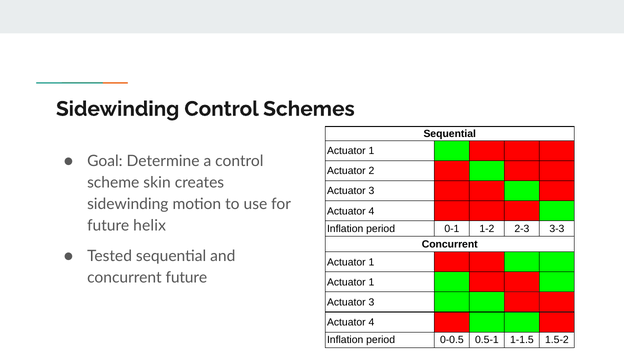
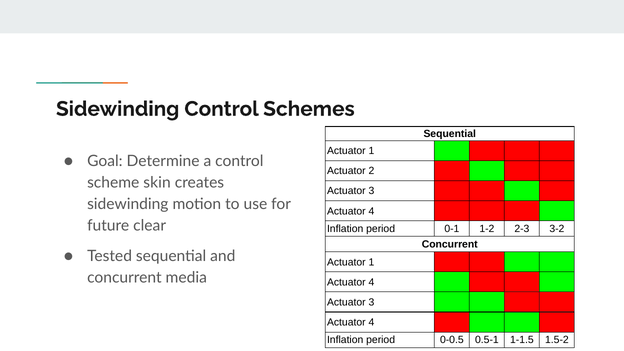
helix: helix -> clear (150, 226)
3-3: 3-3 -> 3-2 (557, 229)
concurrent future: future -> media (186, 277)
1: 1 -> 4 (371, 282)
